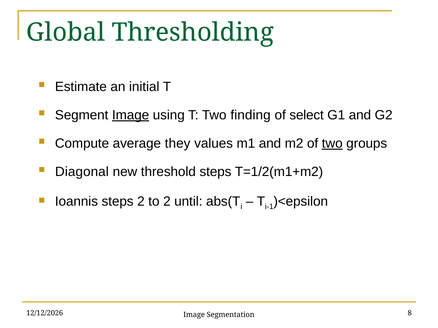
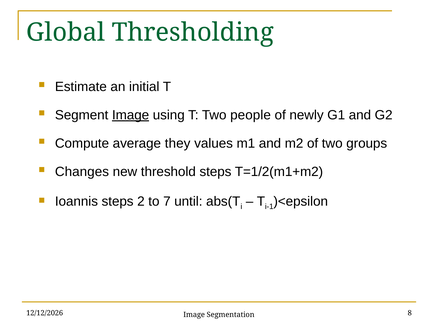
finding: finding -> people (251, 115)
select: select -> newly (307, 115)
two underline: present -> none (332, 144)
Diagonal: Diagonal -> Changes (82, 172)
to 2: 2 -> 7 (167, 202)
